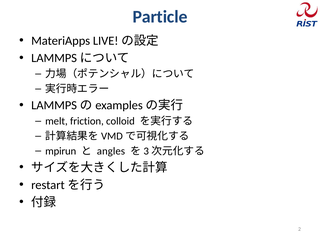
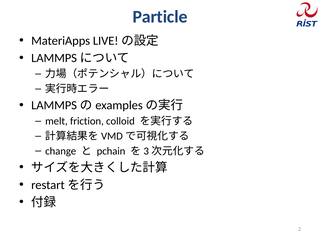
mpirun: mpirun -> change (61, 151)
angles: angles -> pchain (111, 151)
